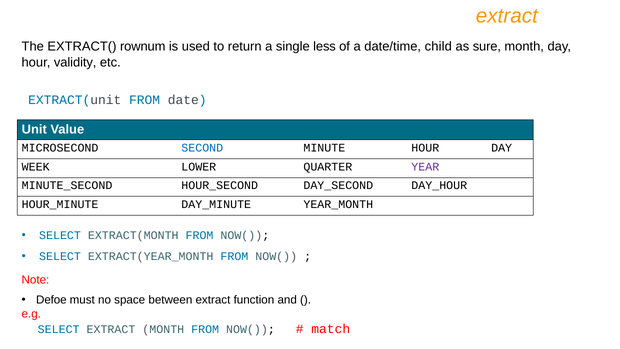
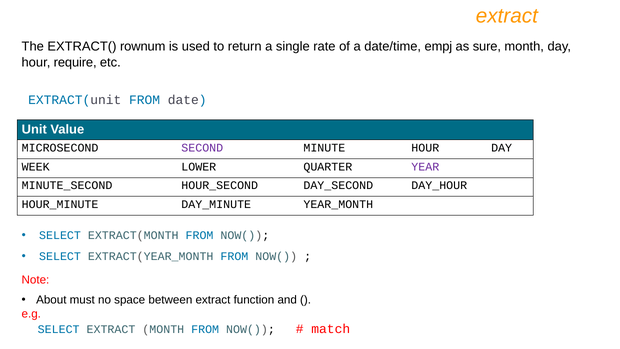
less: less -> rate (324, 47)
child: child -> empj (438, 47)
validity: validity -> require (75, 62)
SECOND colour: blue -> purple (202, 148)
Defoe: Defoe -> About (51, 300)
